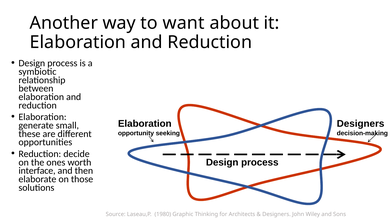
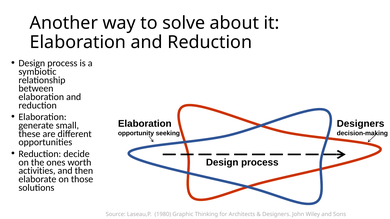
want: want -> solve (184, 23)
interface: interface -> activities (37, 171)
